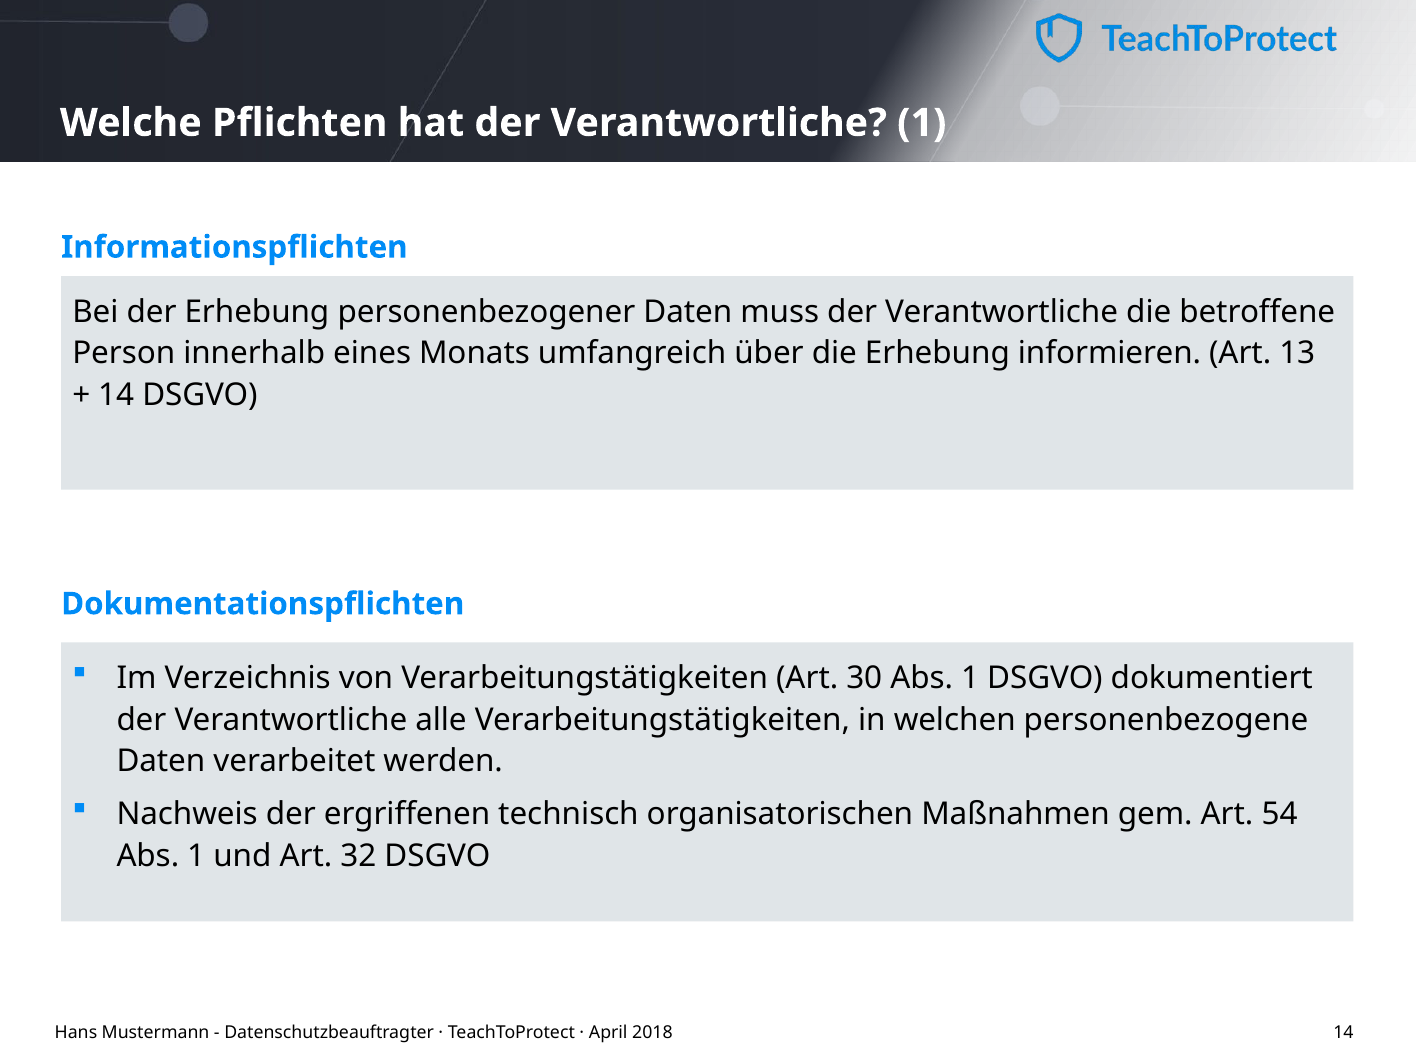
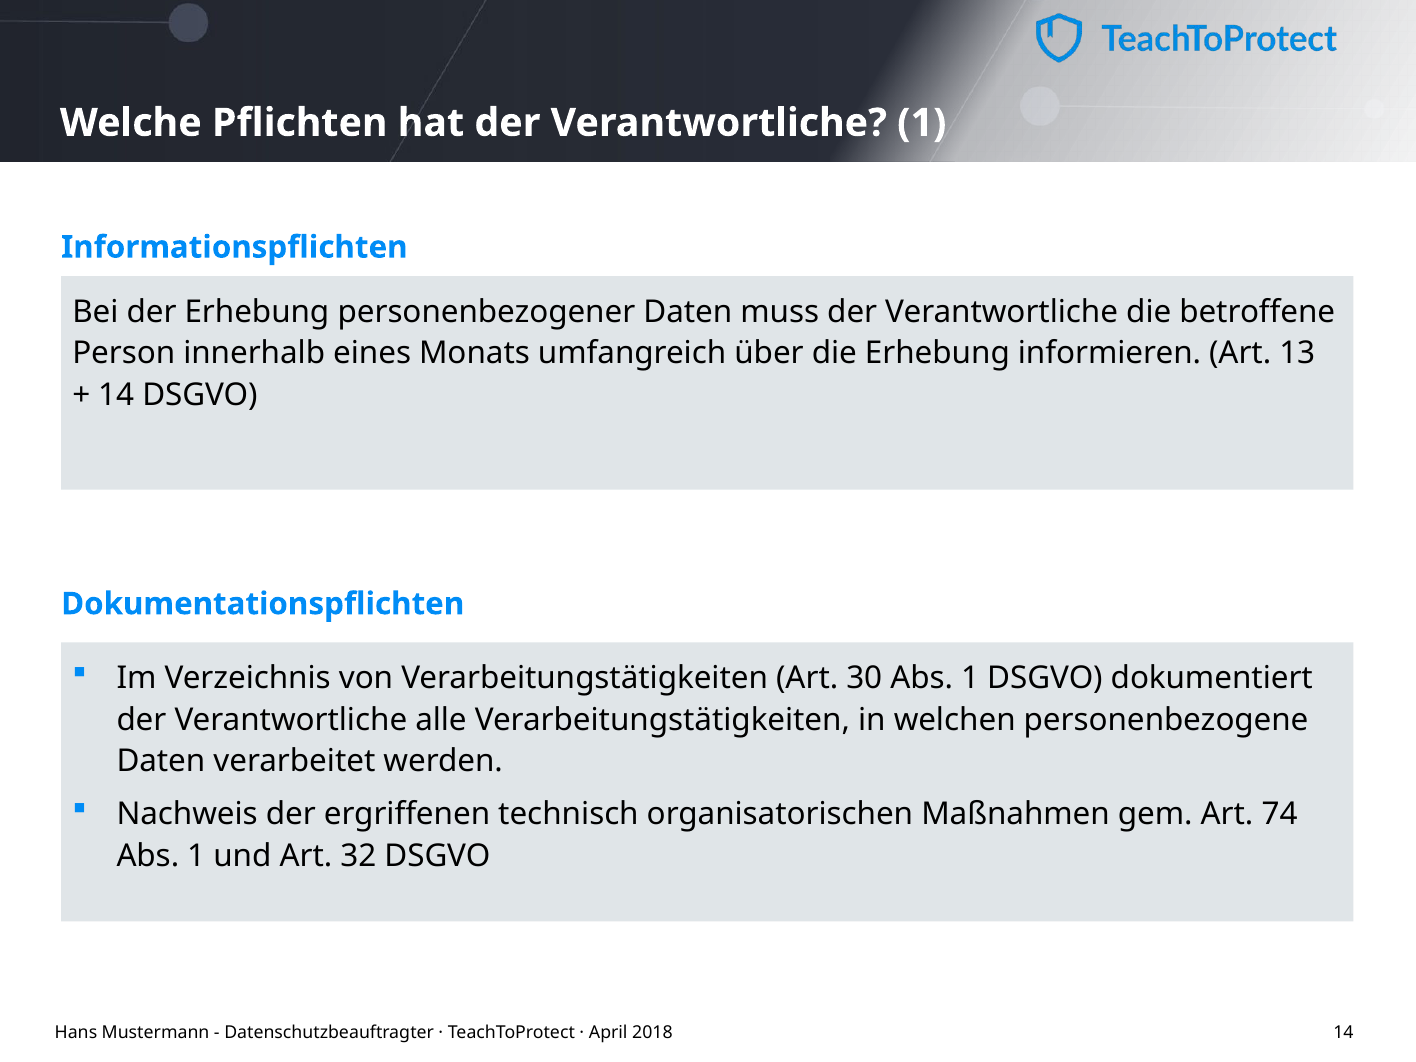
54: 54 -> 74 (1280, 815)
